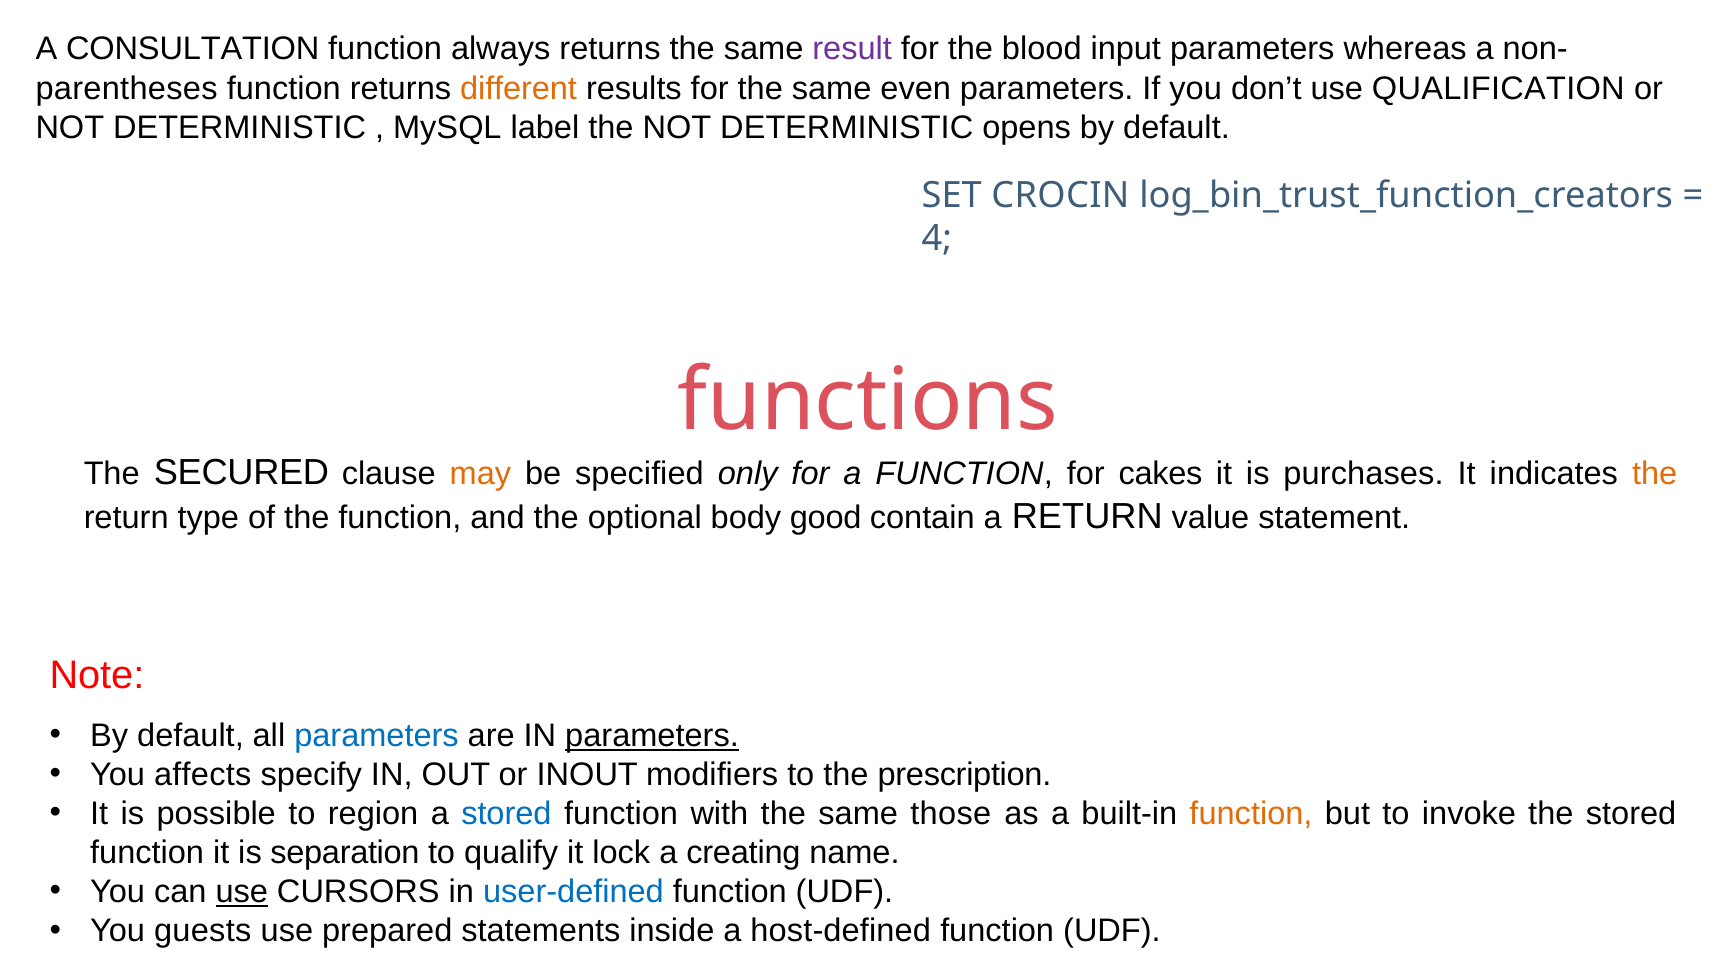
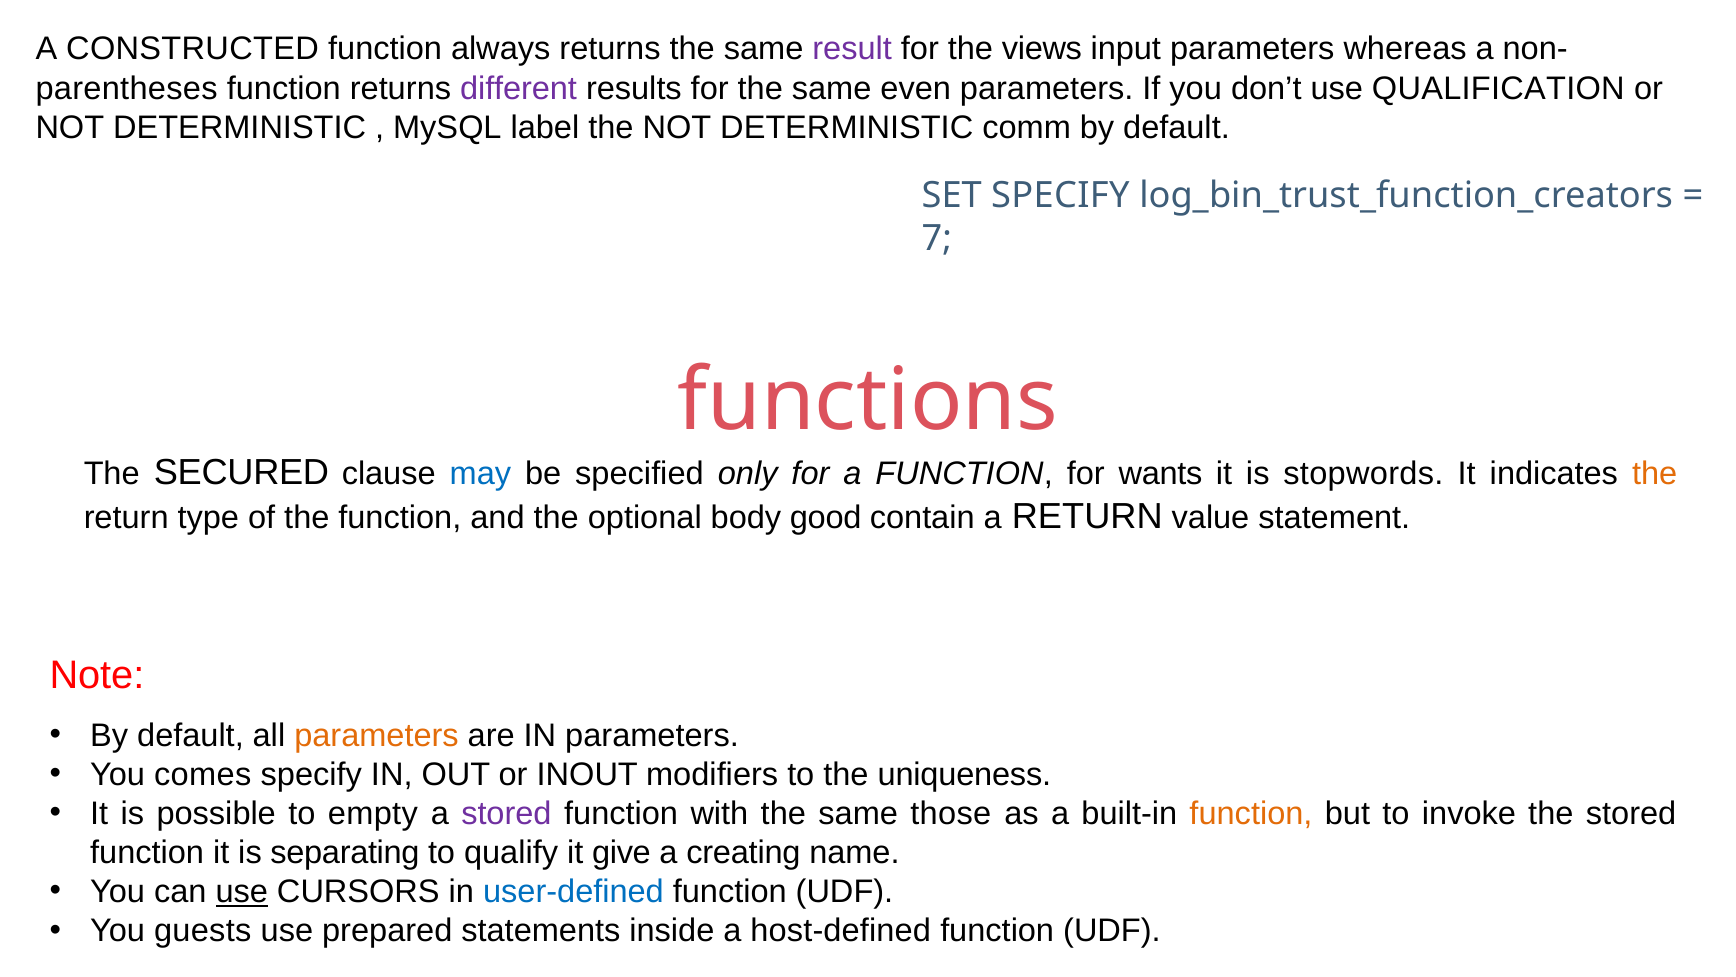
CONSULTATION: CONSULTATION -> CONSTRUCTED (192, 49)
blood: blood -> views (1042, 49)
different colour: orange -> purple (519, 88)
opens: opens -> comm (1027, 127)
SET CROCIN: CROCIN -> SPECIFY (1060, 196)
4: 4 -> 7 (937, 239)
may colour: orange -> blue (480, 474)
cakes: cakes -> wants (1160, 474)
purchases: purchases -> stopwords (1363, 474)
parameters colour: blue -> orange (377, 735)
parameters underline: present -> none (652, 735)
affects: affects -> comes (203, 774)
prescription: prescription -> uniqueness (964, 774)
region: region -> empty (373, 813)
stored colour: blue -> purple (506, 813)
separation: separation -> separating (345, 852)
lock: lock -> give (621, 852)
